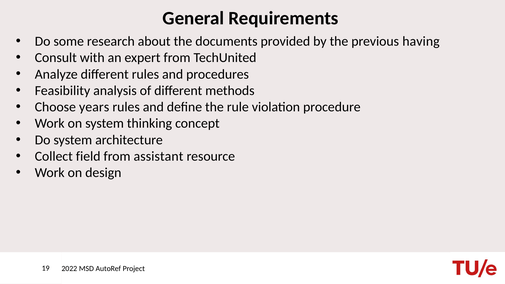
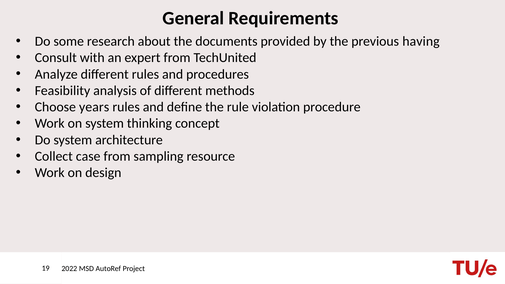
field: field -> case (88, 156)
assistant: assistant -> sampling (159, 156)
